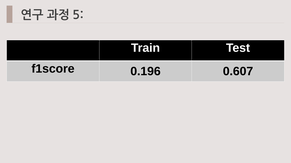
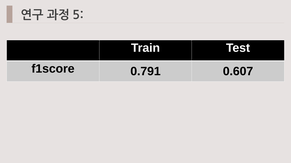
0.196: 0.196 -> 0.791 (146, 72)
